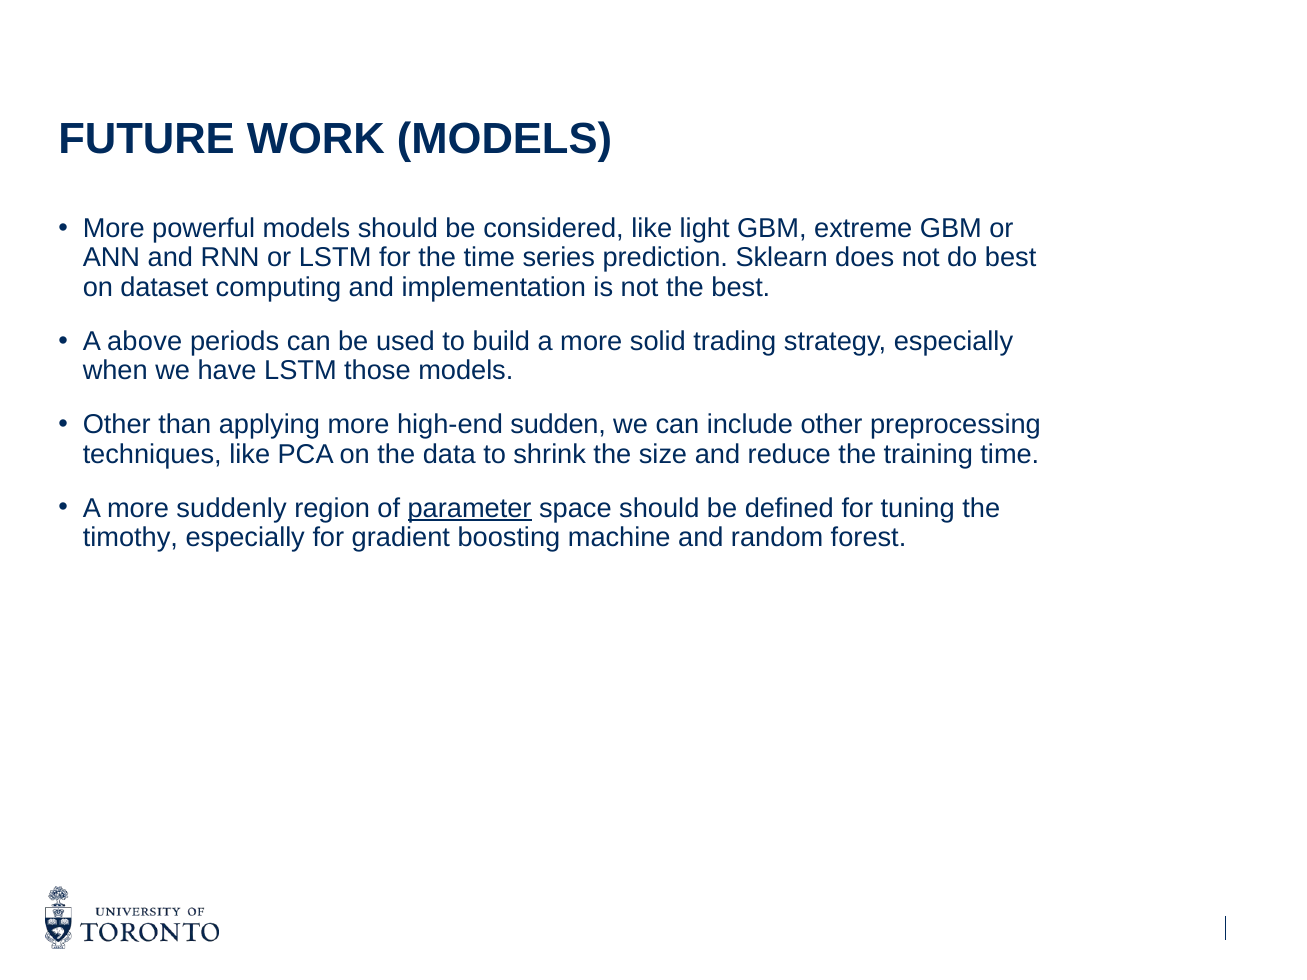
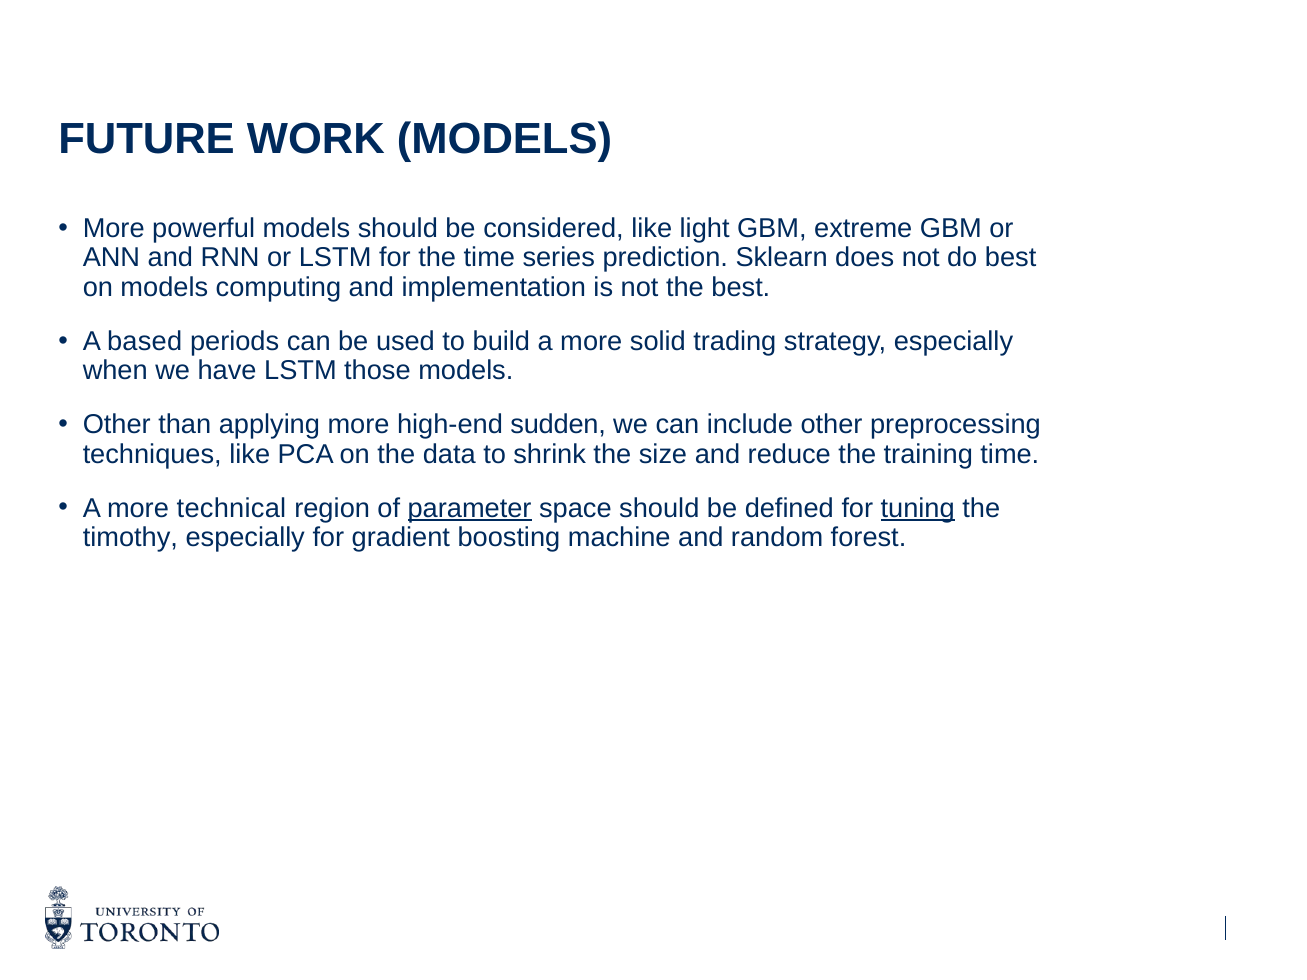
on dataset: dataset -> models (164, 288)
above: above -> based (145, 341)
suddenly: suddenly -> technical (231, 508)
tuning underline: none -> present (918, 508)
